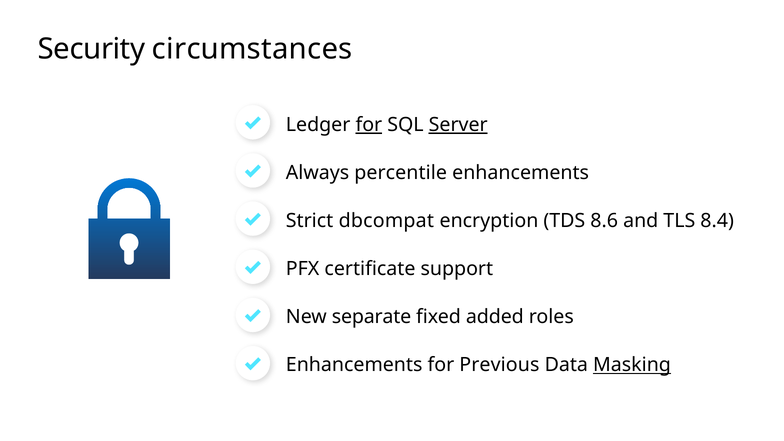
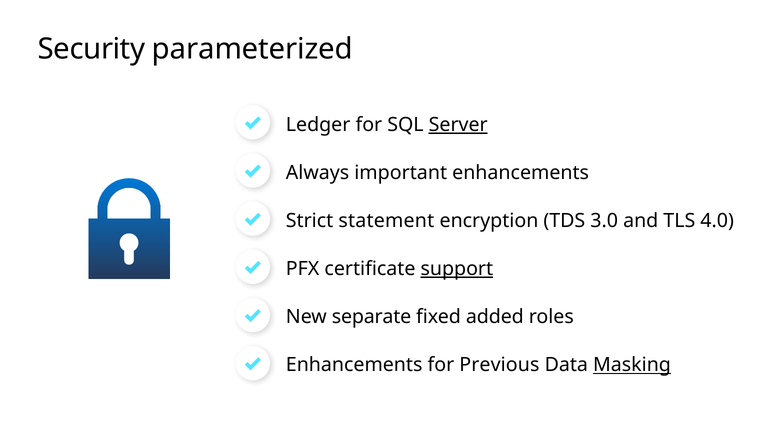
circumstances: circumstances -> parameterized (252, 49)
for underline: present -> none (369, 125)
percentile: percentile -> important (401, 173)
dbcompat: dbcompat -> statement (386, 221)
8.6: 8.6 -> 3.0 (604, 221)
8.4: 8.4 -> 4.0 (717, 221)
support underline: none -> present (457, 269)
